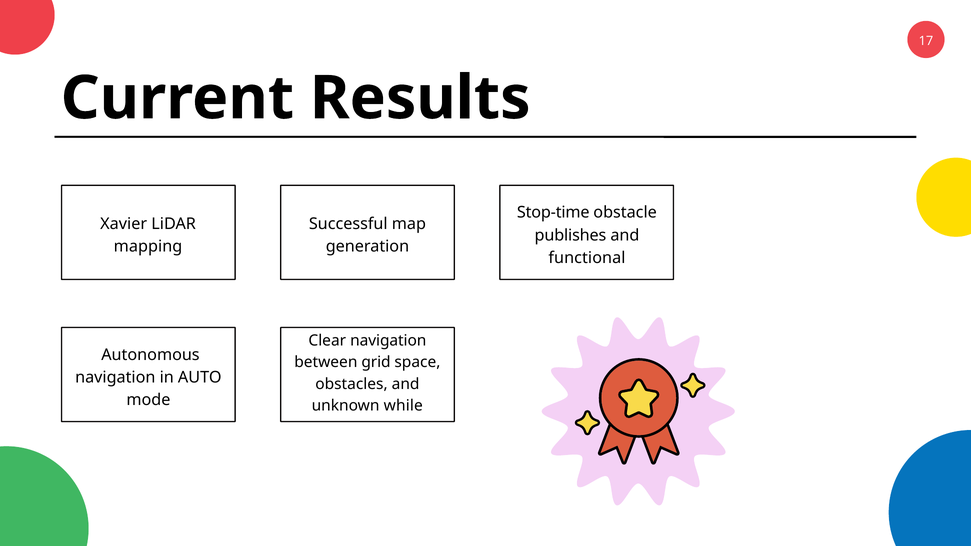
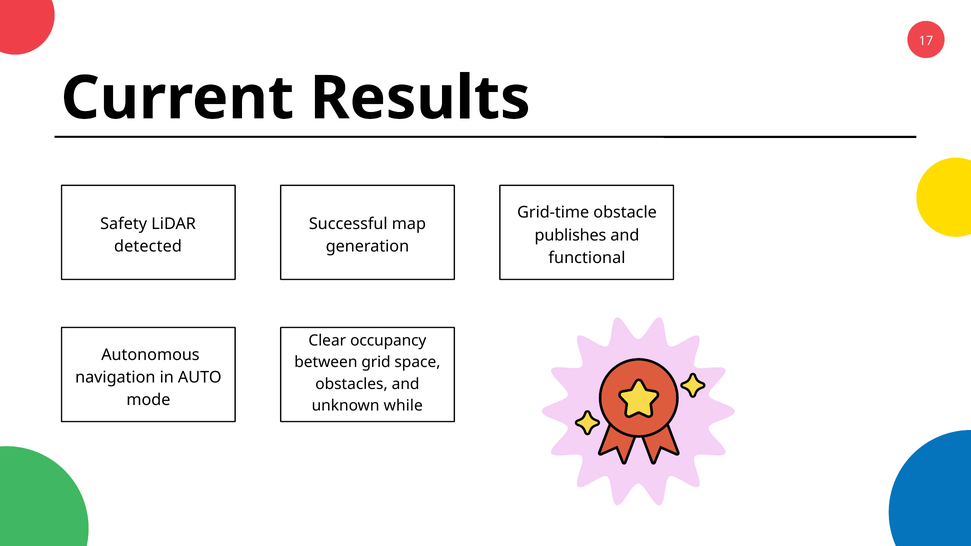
Stop-time: Stop-time -> Grid-time (553, 213)
Xavier: Xavier -> Safety (124, 224)
mapping: mapping -> detected (148, 246)
Clear navigation: navigation -> occupancy (388, 341)
